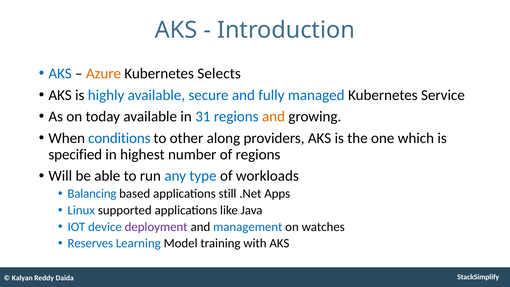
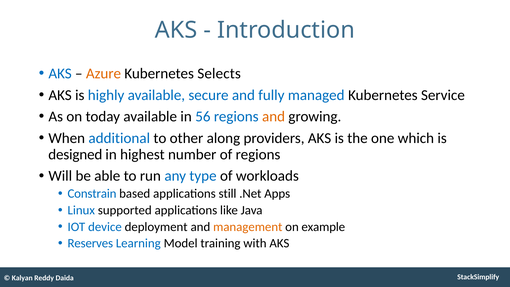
31: 31 -> 56 (203, 117)
conditions: conditions -> additional (119, 138)
specified: specified -> designed (75, 154)
Balancing: Balancing -> Constrain (92, 194)
deployment colour: purple -> black (156, 227)
management colour: blue -> orange (248, 227)
watches: watches -> example (323, 227)
